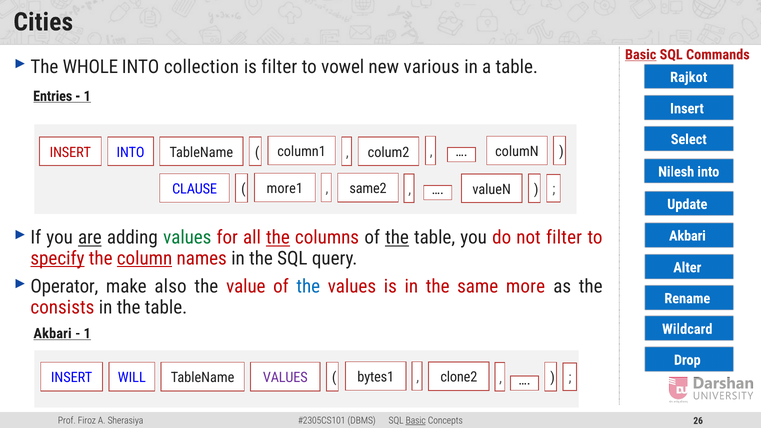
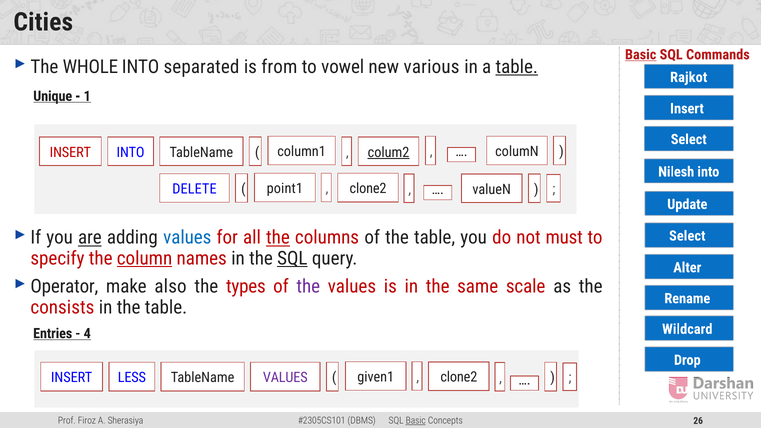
collection: collection -> separated (201, 67)
is filter: filter -> from (279, 67)
table underline: none -> present (517, 67)
Entries: Entries -> Unique (53, 96)
colum2 underline: none -> present (389, 152)
more1: more1 -> point1 (285, 188)
same2: same2 -> clone2 (368, 189)
CLAUSE: CLAUSE -> DELETE (194, 189)
values colour: green -> blue (187, 238)
the underline: present -> none (397, 238)
not filter: filter -> must (564, 238)
Akbari: Akbari -> Select (687, 236)
specify underline: present -> none (57, 258)
SQL underline: none -> present (292, 258)
value: value -> types (246, 287)
the colour: blue -> purple (308, 287)
more: more -> scale (526, 287)
Akbari: Akbari -> Entries (53, 334)
1: 1 -> 4 (87, 334)
bytes1: bytes1 -> given1 (376, 377)
WILL: WILL -> LESS (132, 378)
